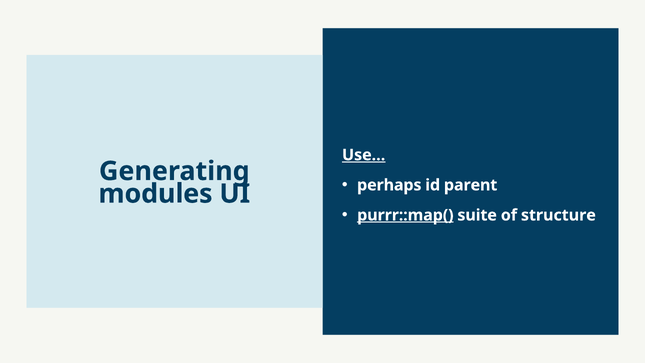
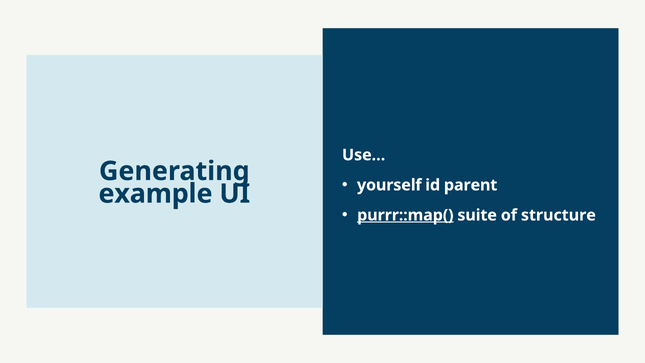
Use… underline: present -> none (364, 155)
perhaps: perhaps -> yourself (389, 185)
modules: modules -> example (155, 194)
